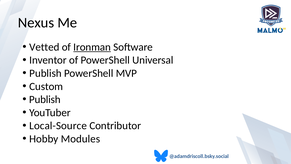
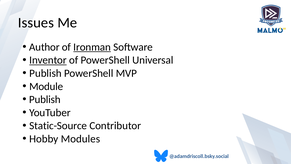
Nexus: Nexus -> Issues (36, 23)
Vetted: Vetted -> Author (44, 47)
Inventor underline: none -> present (48, 60)
Custom: Custom -> Module (46, 86)
Local-Source: Local-Source -> Static-Source (58, 126)
